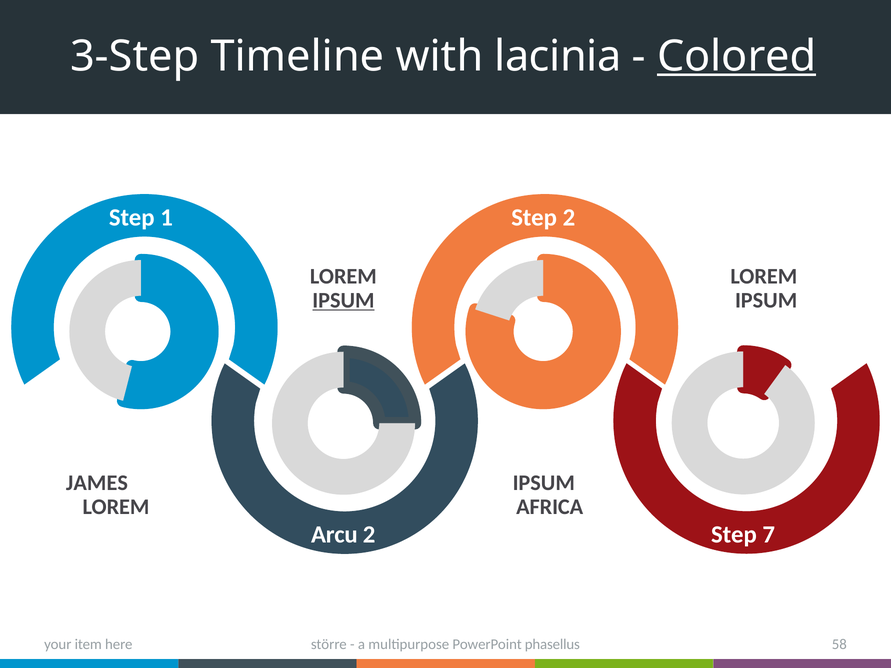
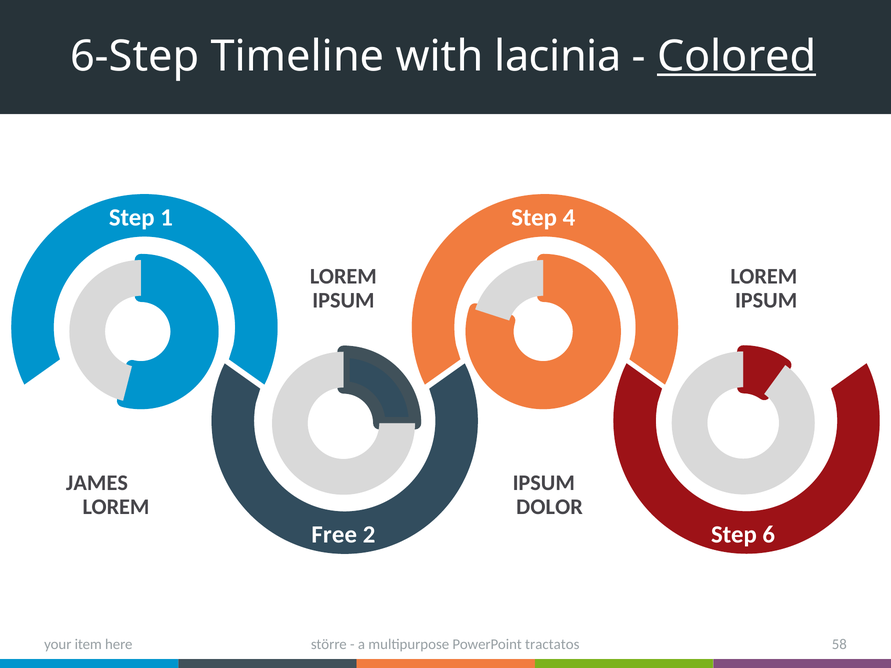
3-Step: 3-Step -> 6-Step (135, 56)
Step 2: 2 -> 4 (569, 218)
IPSUM underline: present -> none (343, 301)
AFRICA: AFRICA -> DOLOR (550, 507)
7: 7 -> 6 (769, 535)
Arcu: Arcu -> Free (334, 535)
phasellus: phasellus -> tractatos (552, 645)
